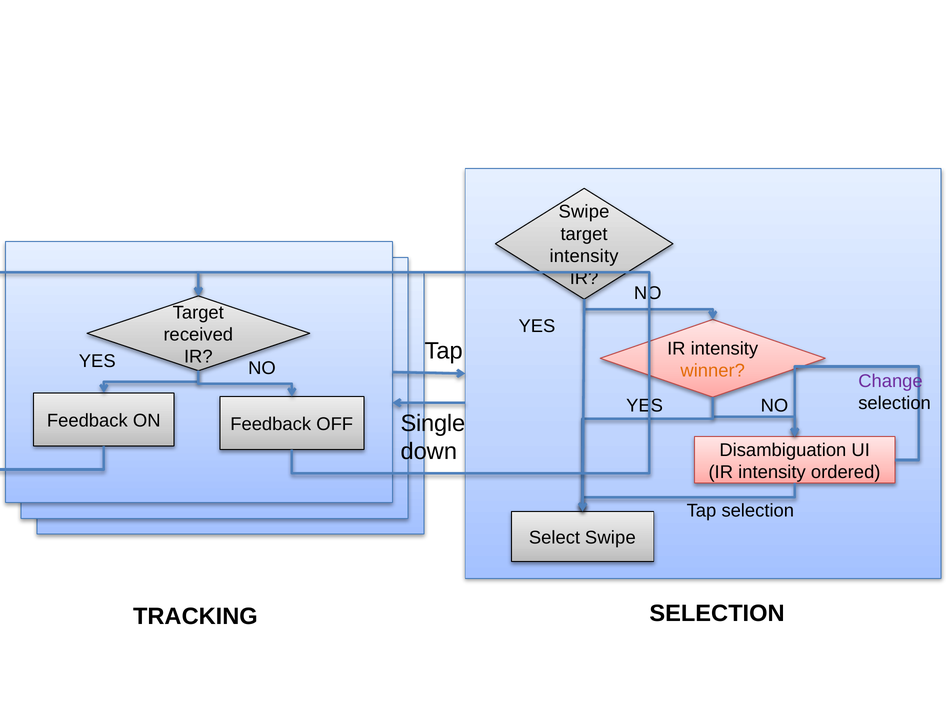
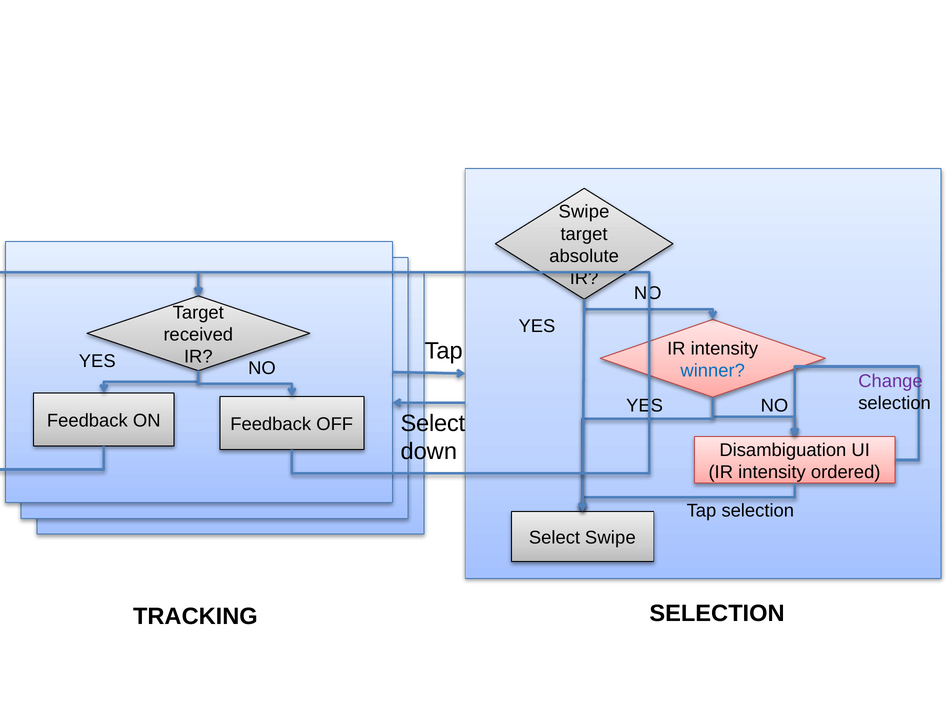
intensity: intensity -> absolute (584, 256)
winner colour: orange -> blue (713, 370)
Single: Single -> Select (433, 423)
